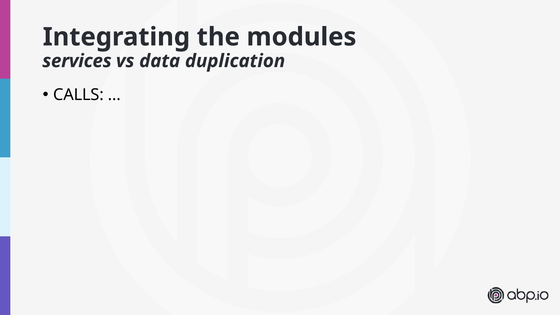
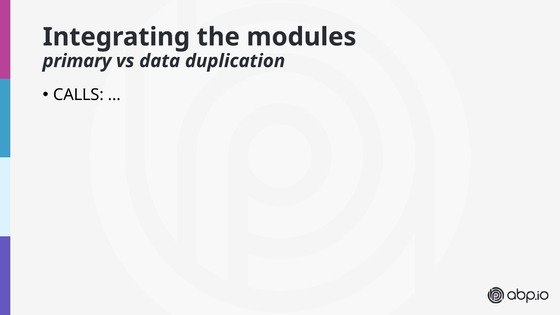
services: services -> primary (77, 61)
